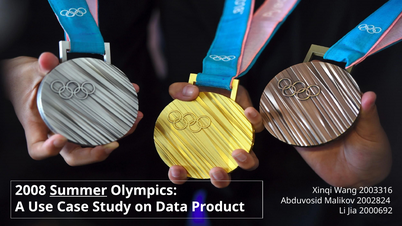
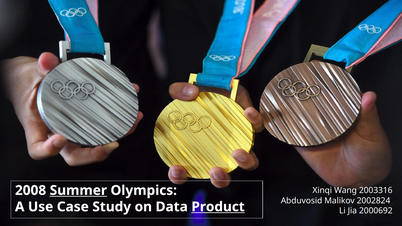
Product underline: none -> present (218, 207)
